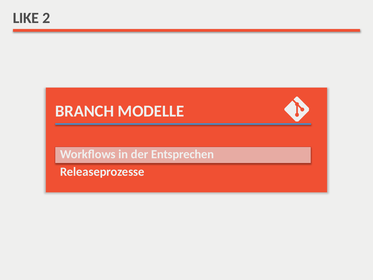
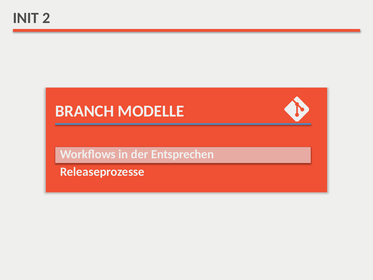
LIKE: LIKE -> INIT (26, 18)
